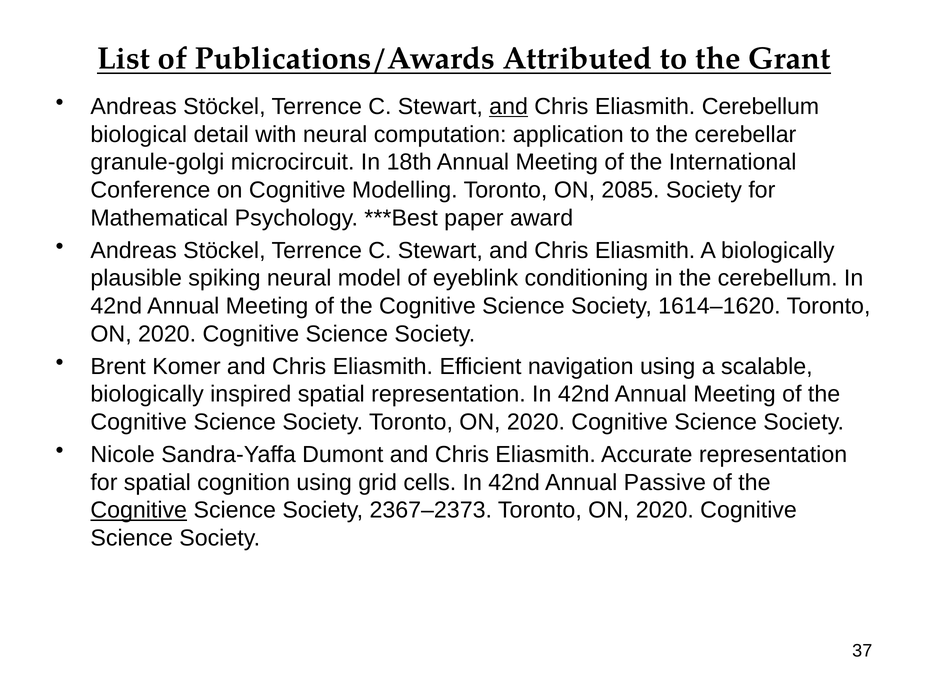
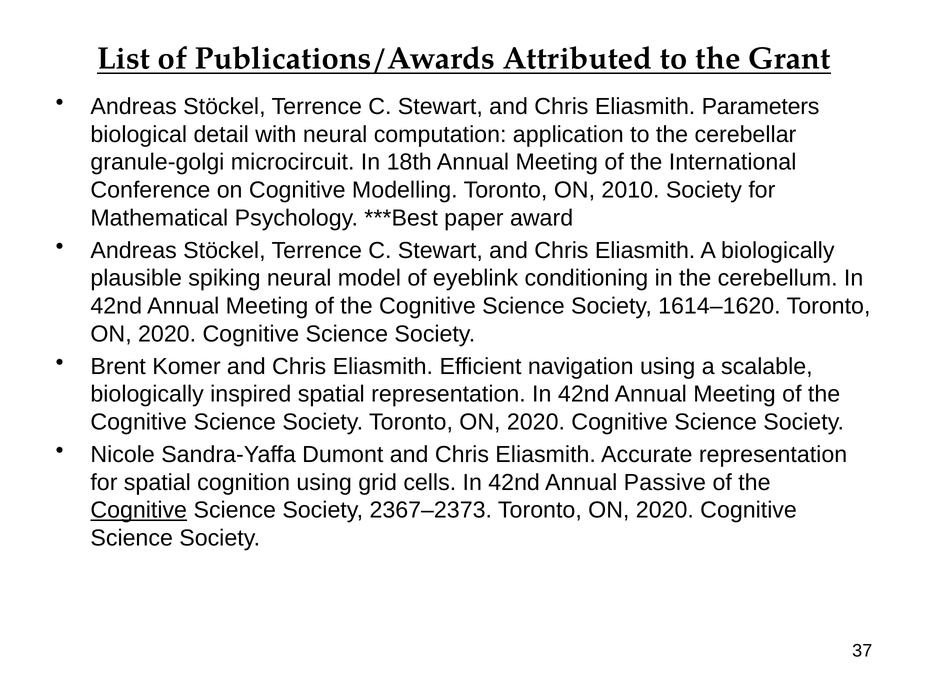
and underline: present -> none (509, 107)
Eliasmith Cerebellum: Cerebellum -> Parameters (761, 107)
2085: 2085 -> 2010 (631, 190)
